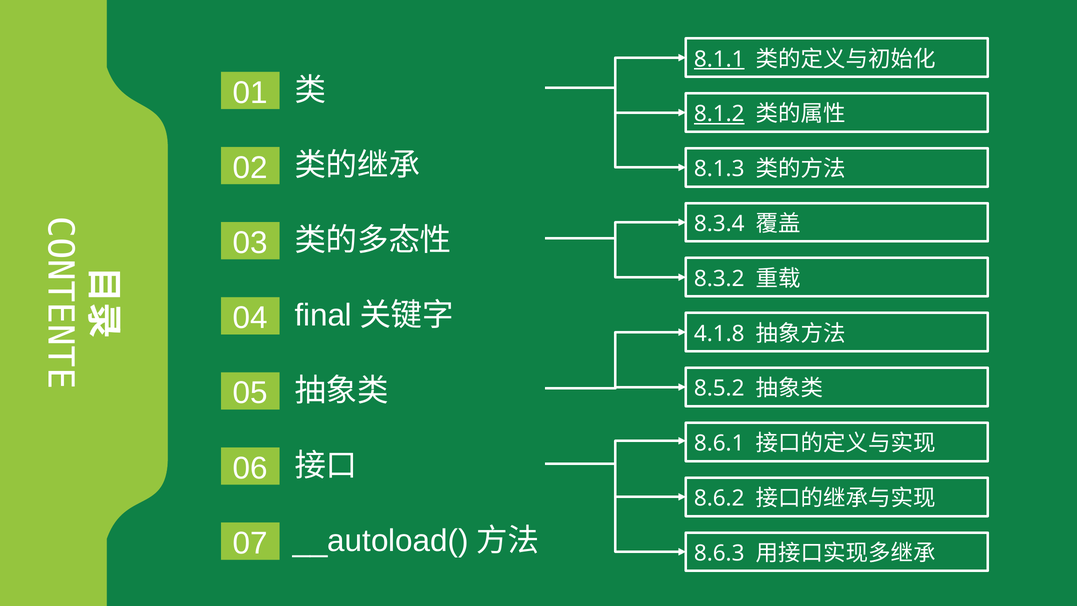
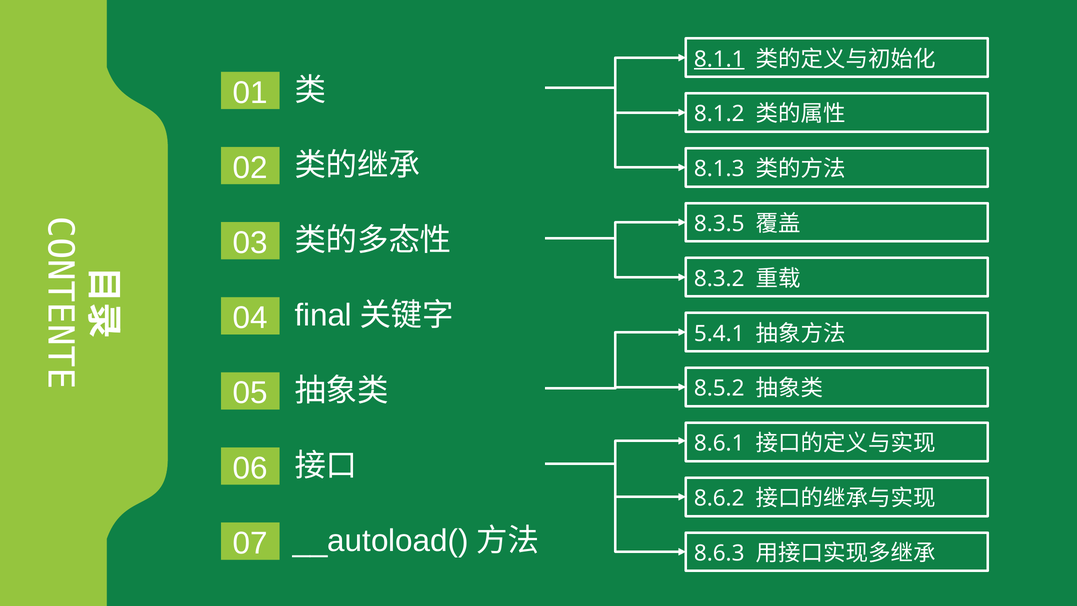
8.1.2 underline: present -> none (719, 114)
8.3.4: 8.3.4 -> 8.3.5 (719, 224)
4.1.8: 4.1.8 -> 5.4.1 (719, 334)
